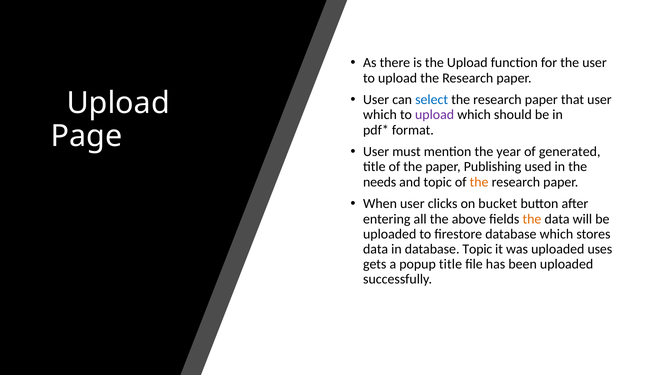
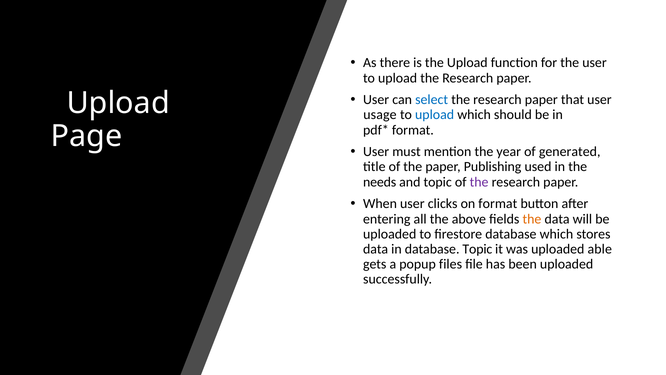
which: which -> usage (380, 115)
upload colour: purple -> blue (435, 115)
the colour: orange -> purple (479, 182)
on bucket: bucket -> format (498, 204)
uses: uses -> able (600, 249)
popup title: title -> files (451, 264)
